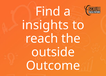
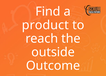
insights: insights -> product (45, 25)
